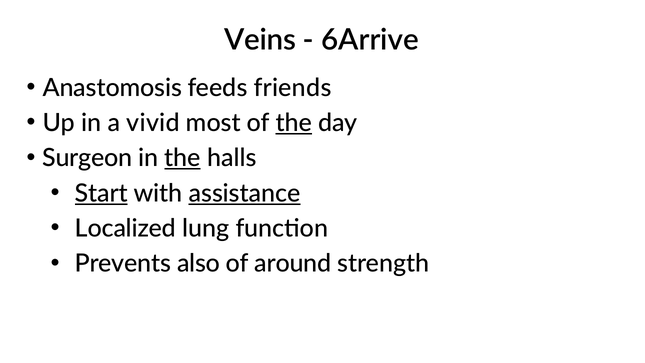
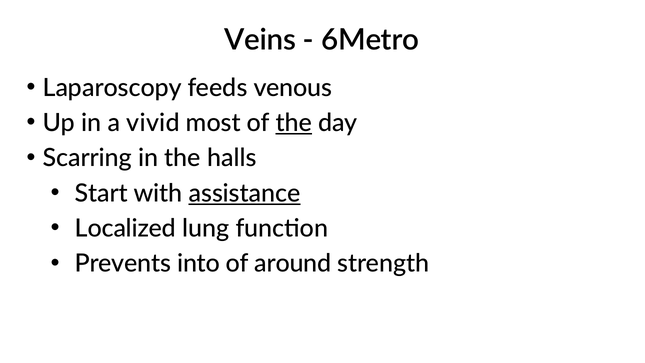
6Arrive: 6Arrive -> 6Metro (370, 40)
Anastomosis: Anastomosis -> Laparoscopy (112, 88)
friends: friends -> venous (293, 88)
Surgeon: Surgeon -> Scarring (87, 158)
the underline: present -> none (183, 158)
Start underline: present -> none (101, 193)
also: also -> into (199, 264)
